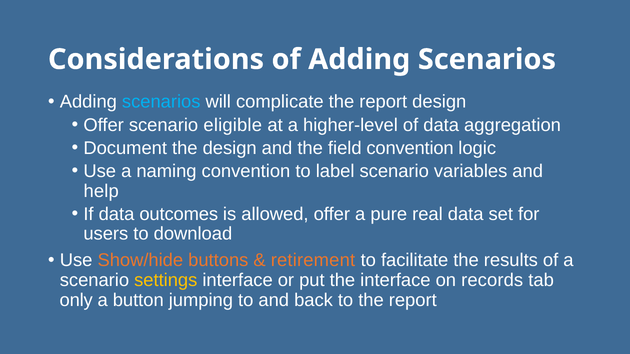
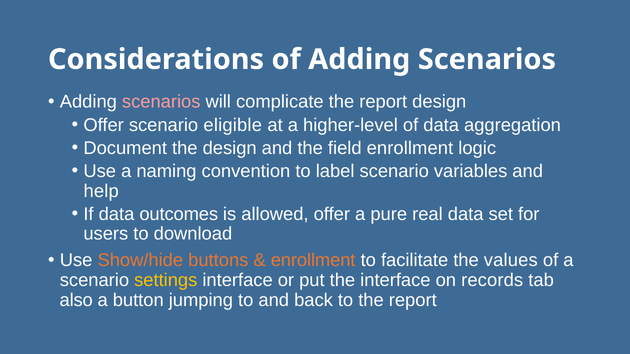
scenarios colour: light blue -> pink (161, 102)
field convention: convention -> enrollment (410, 148)
retirement: retirement -> enrollment (313, 261)
results: results -> values (511, 261)
only: only -> also (76, 300)
